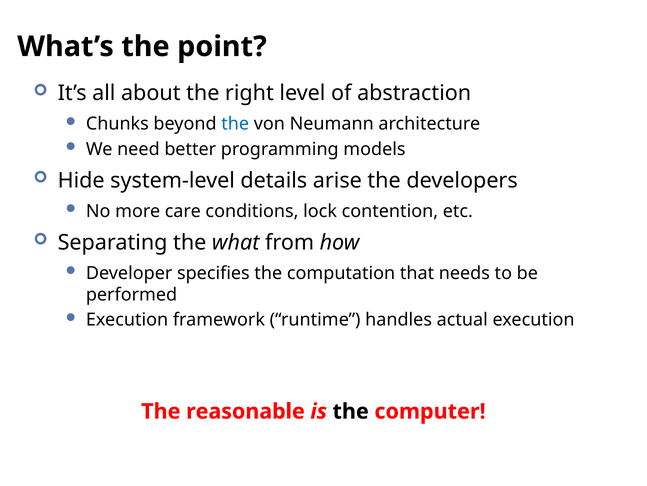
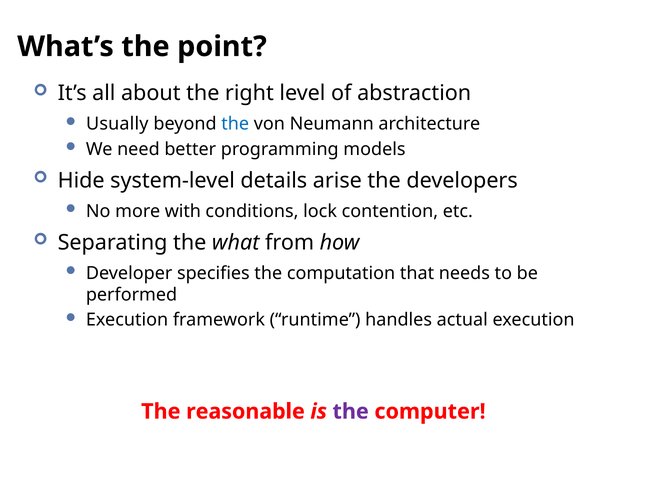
Chunks: Chunks -> Usually (117, 124)
care: care -> with (183, 211)
the colour: black -> purple (351, 411)
